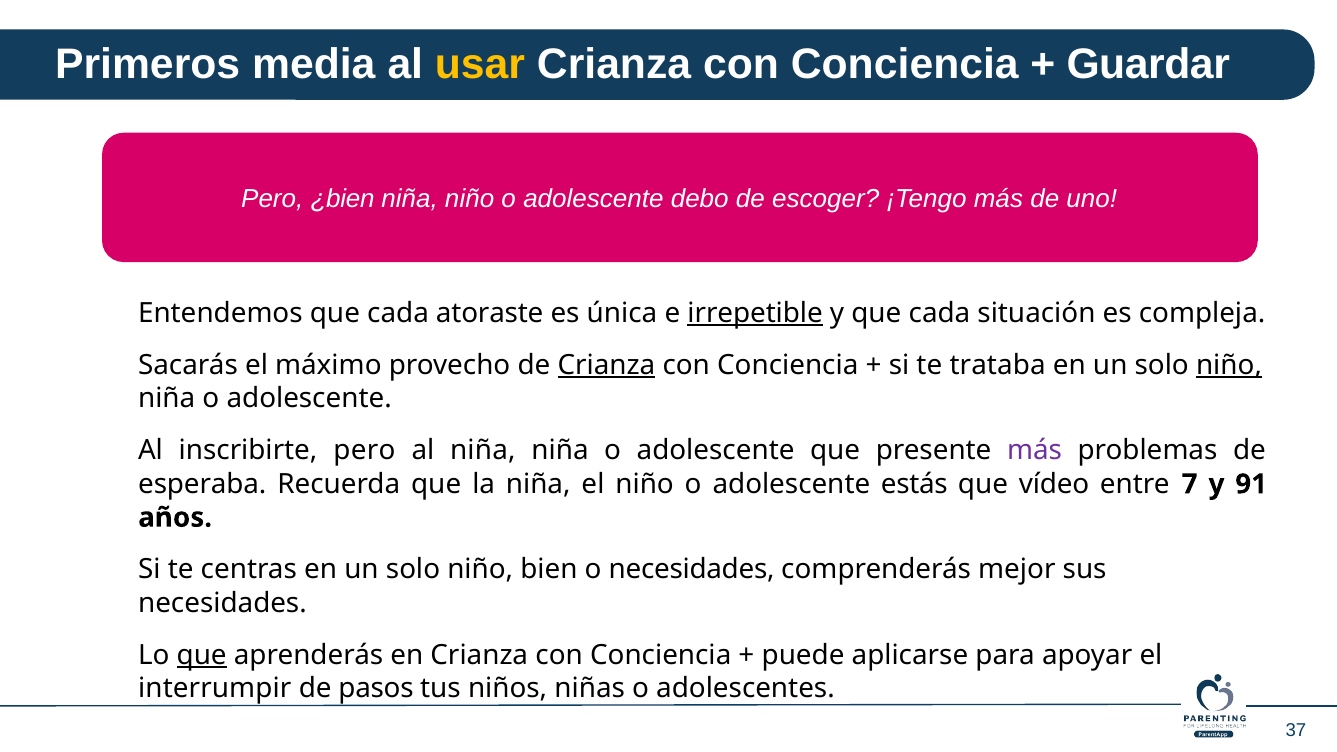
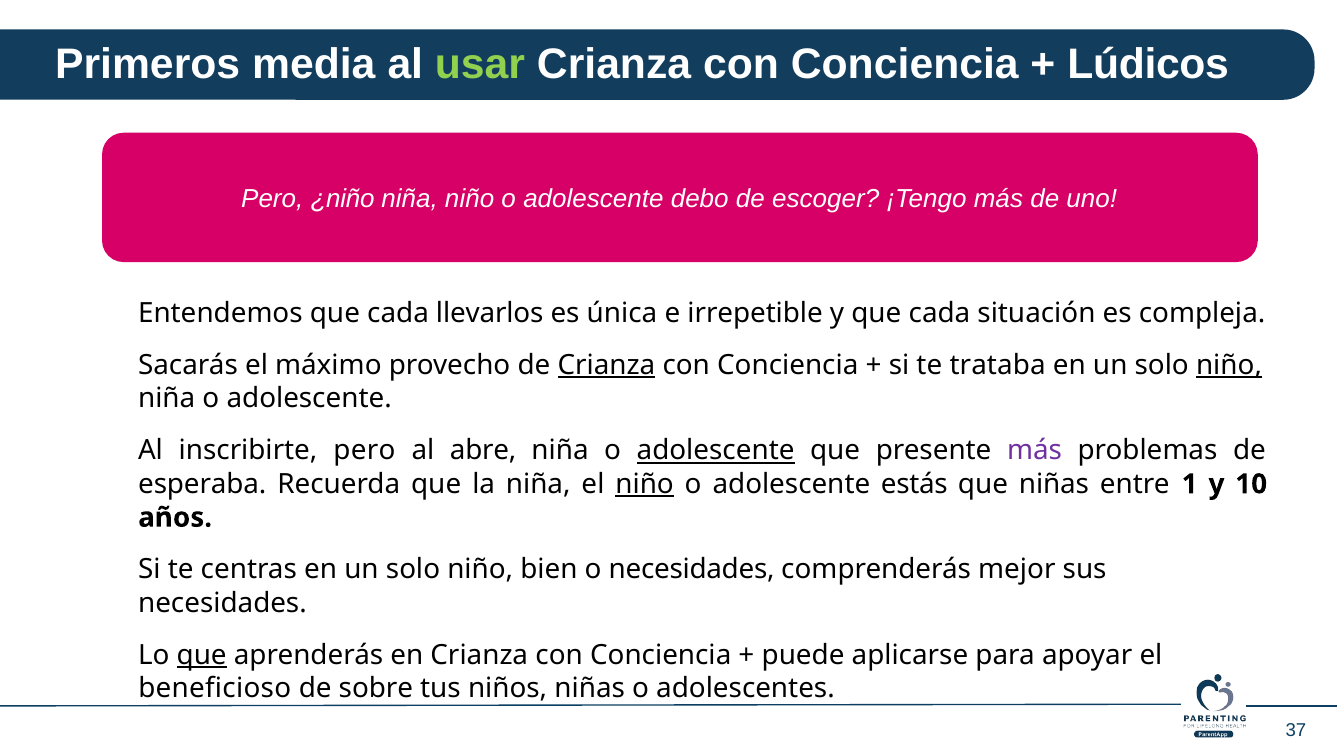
usar colour: yellow -> light green (480, 64)
Guardar: Guardar -> Lúdicos (1148, 64)
¿bien: ¿bien -> ¿niño (343, 199)
atoraste: atoraste -> llevarlos (490, 313)
irrepetible underline: present -> none (755, 313)
al niña: niña -> abre (483, 451)
adolescente underline: none -> present (716, 451)
niño underline: none -> present (645, 484)
que vídeo: vídeo -> niñas (1054, 484)
7: 7 -> 1 (1190, 484)
91: 91 -> 10 (1251, 484)
interrumpir: interrumpir -> beneficioso (215, 688)
pasos: pasos -> sobre (376, 688)
